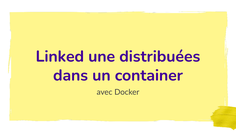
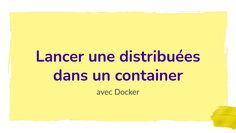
Linked: Linked -> Lancer (60, 56)
